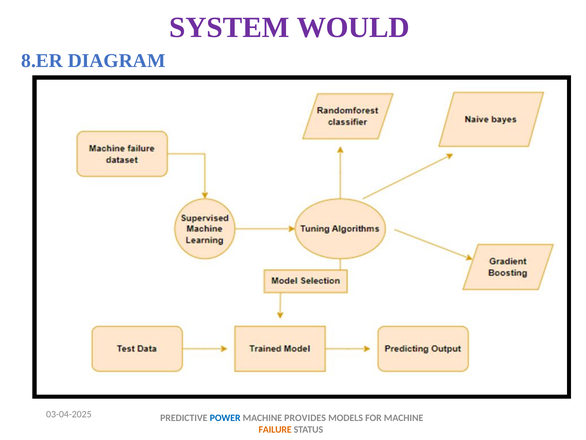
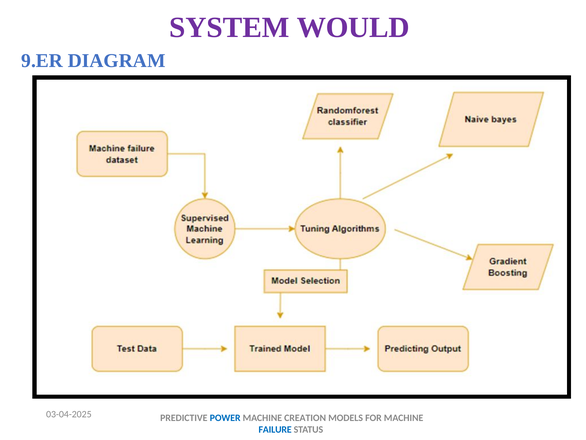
8.ER: 8.ER -> 9.ER (42, 61)
PROVIDES: PROVIDES -> CREATION (305, 418)
FAILURE colour: orange -> blue (275, 429)
